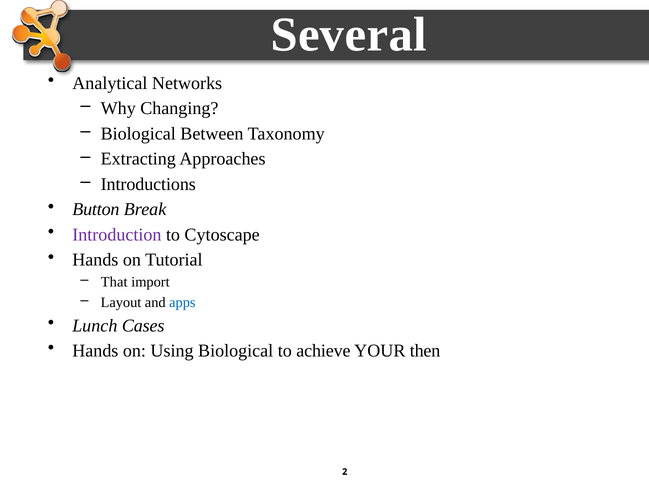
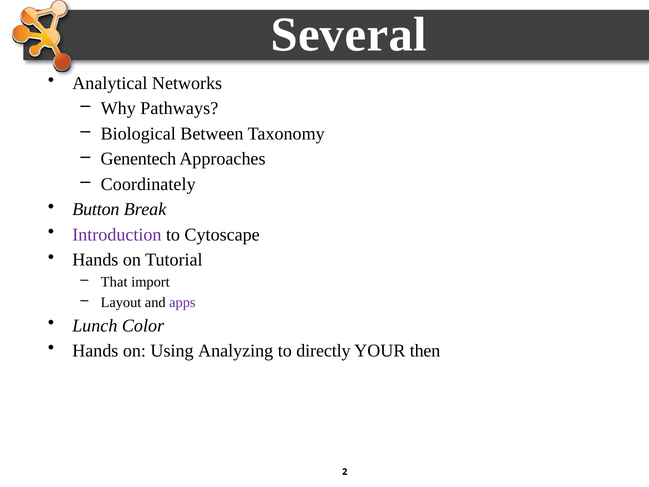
Changing: Changing -> Pathways (179, 108)
Extracting: Extracting -> Genentech (138, 159)
Introductions: Introductions -> Coordinately (148, 184)
apps colour: blue -> purple (182, 302)
Cases: Cases -> Color (143, 325)
Using Biological: Biological -> Analyzing (236, 351)
achieve: achieve -> directly (323, 351)
